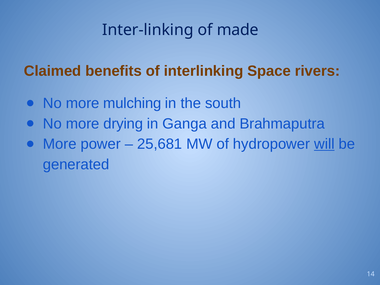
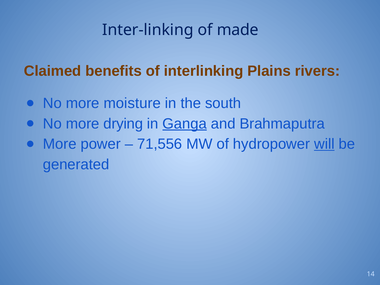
Space: Space -> Plains (269, 71)
mulching: mulching -> moisture (132, 103)
Ganga underline: none -> present (185, 124)
25,681: 25,681 -> 71,556 (160, 144)
